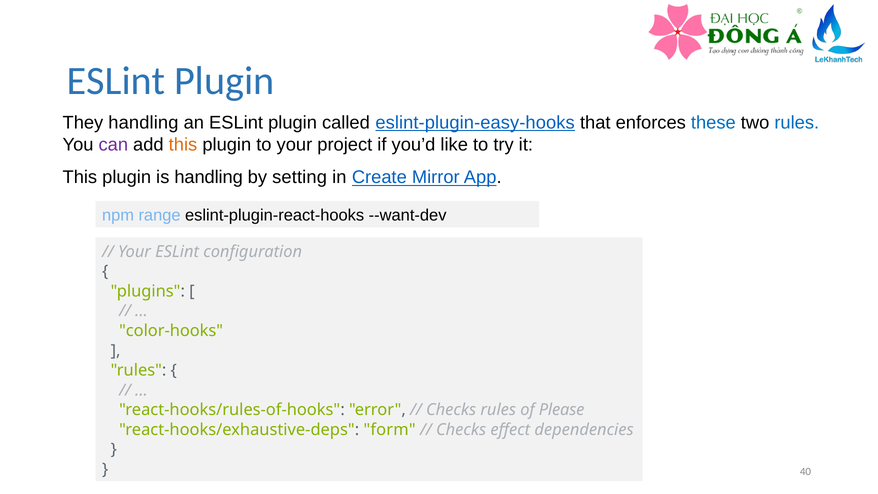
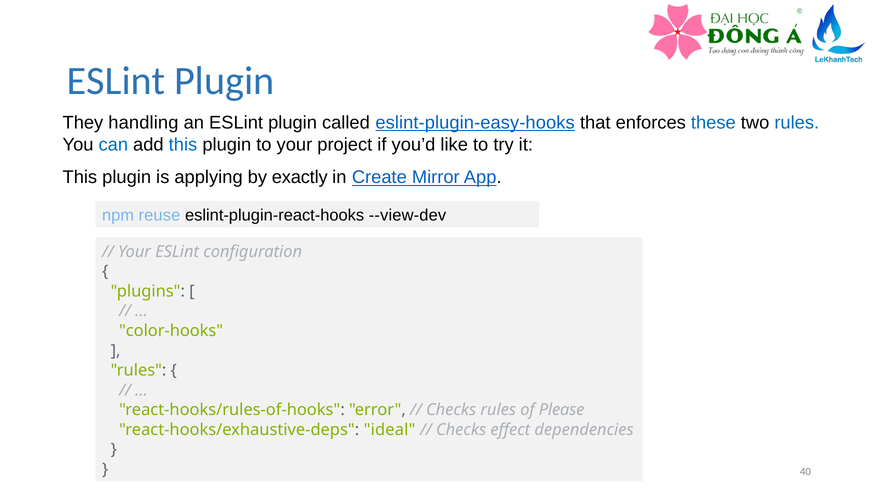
can colour: purple -> blue (113, 144)
this colour: orange -> blue (183, 144)
is handling: handling -> applying (209, 177)
setting: setting -> exactly (300, 177)
range: range -> reuse (159, 215)
--want-dev: --want-dev -> --view-dev (408, 215)
form: form -> ideal (390, 430)
